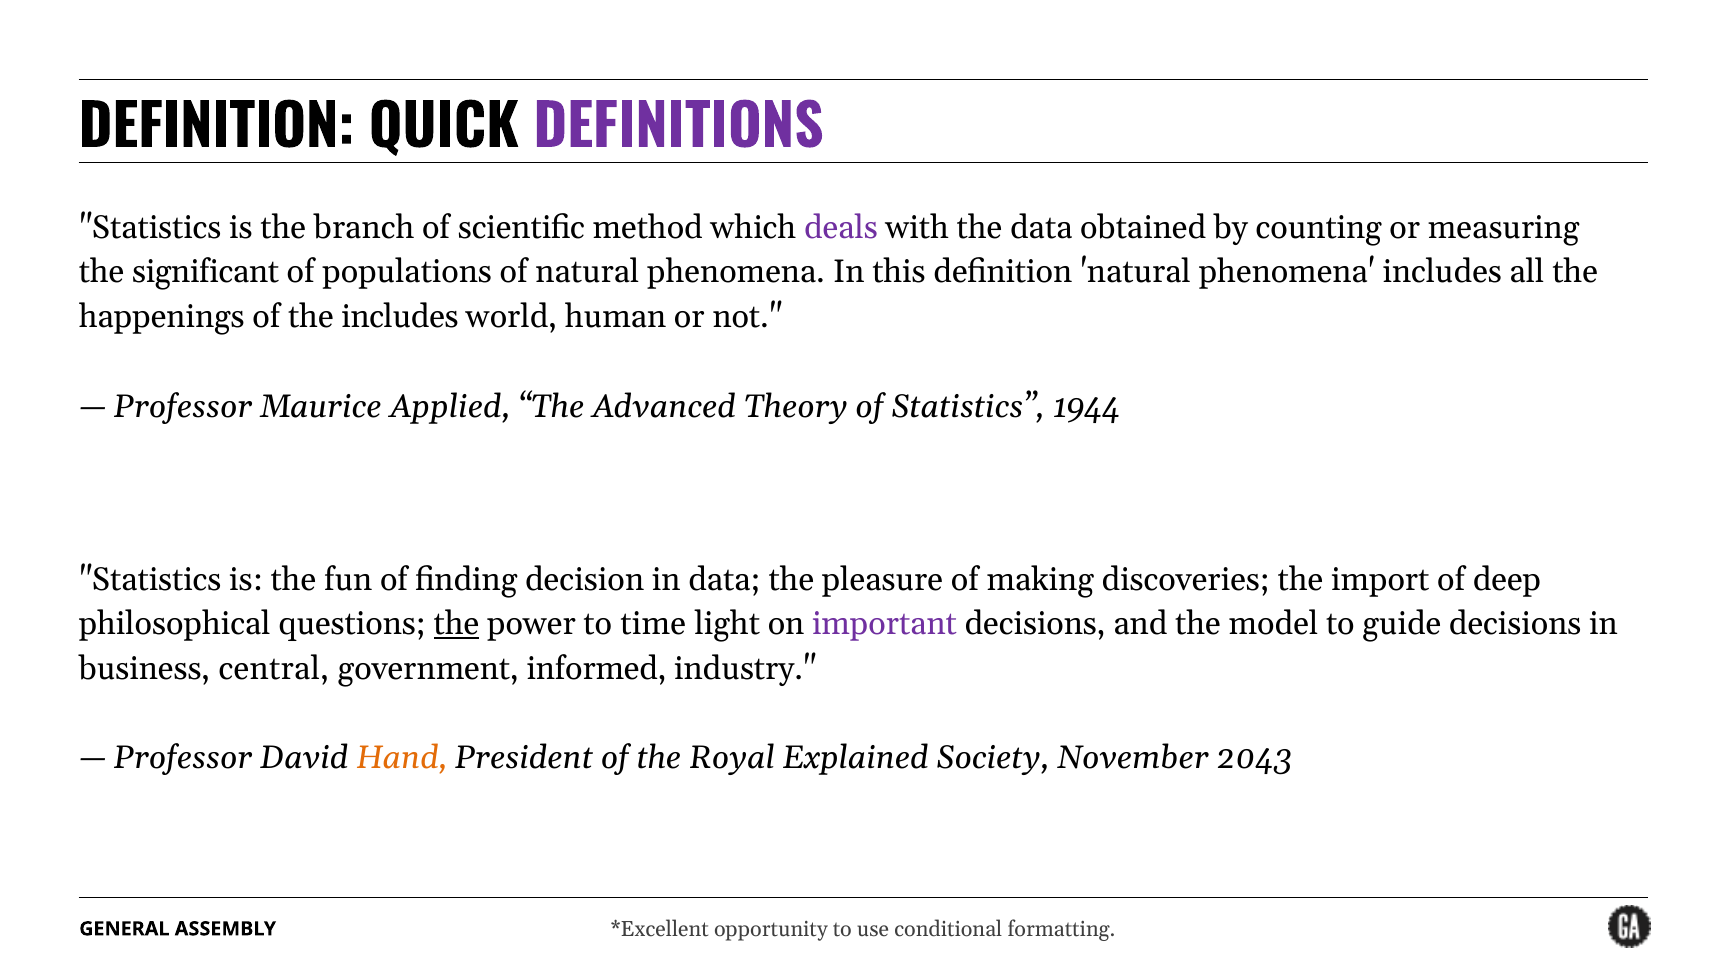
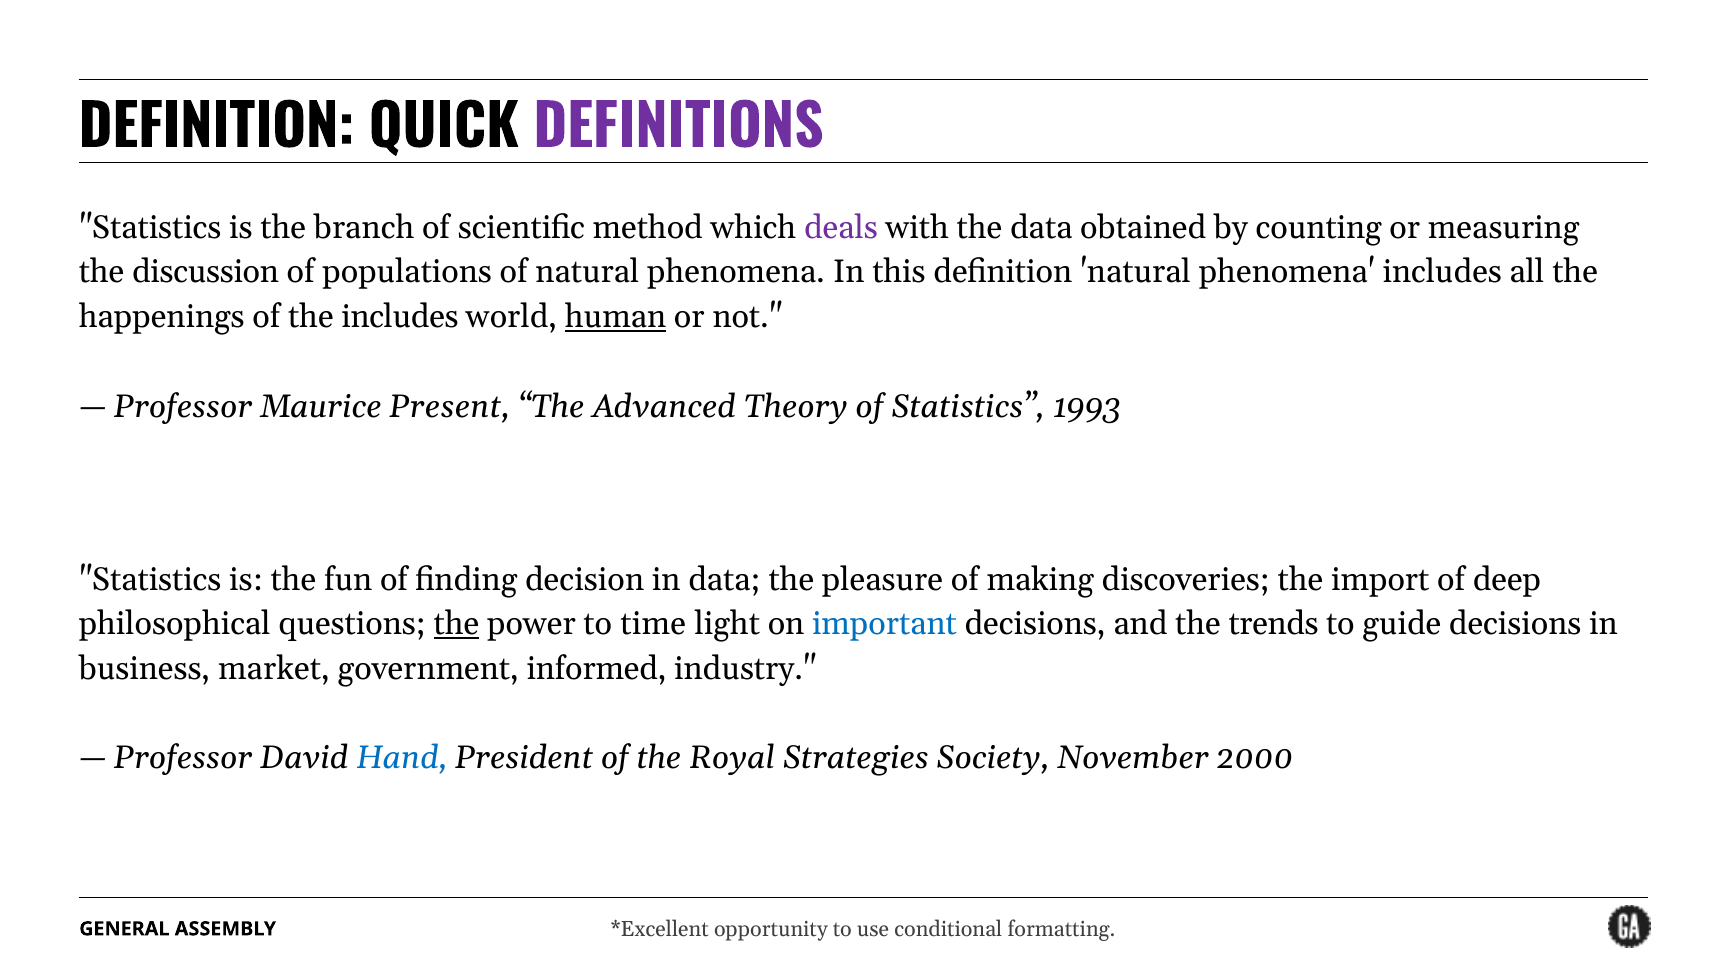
significant: significant -> discussion (206, 272)
human underline: none -> present (616, 317)
Applied: Applied -> Present (450, 406)
1944: 1944 -> 1993 (1086, 406)
important colour: purple -> blue (884, 624)
model: model -> trends (1274, 624)
central: central -> market (274, 668)
Hand colour: orange -> blue (402, 758)
Explained: Explained -> Strategies (856, 758)
2043: 2043 -> 2000 (1255, 758)
